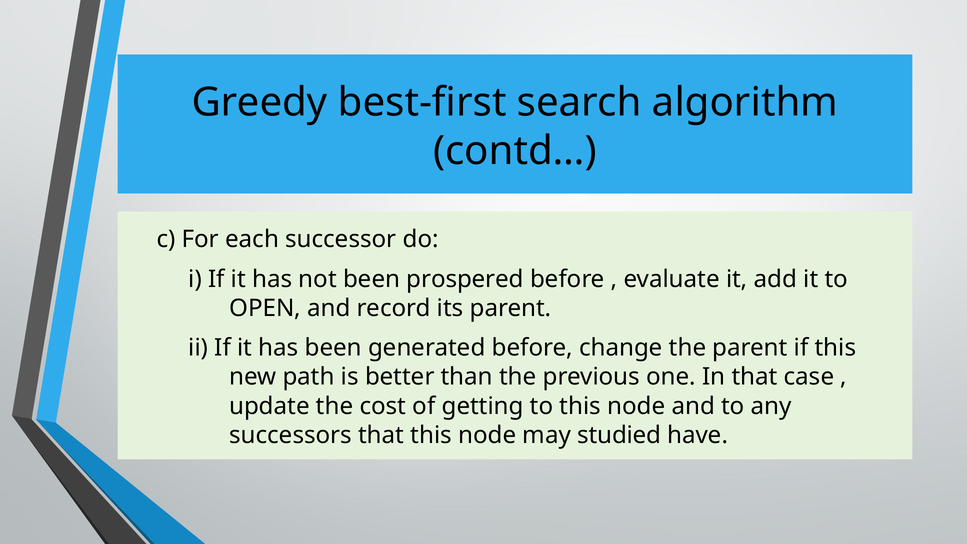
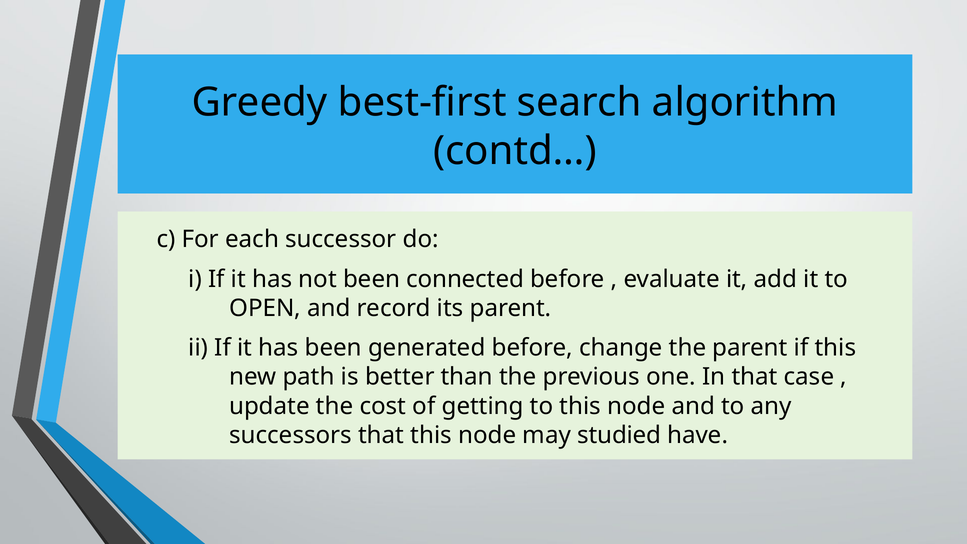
prospered: prospered -> connected (465, 279)
